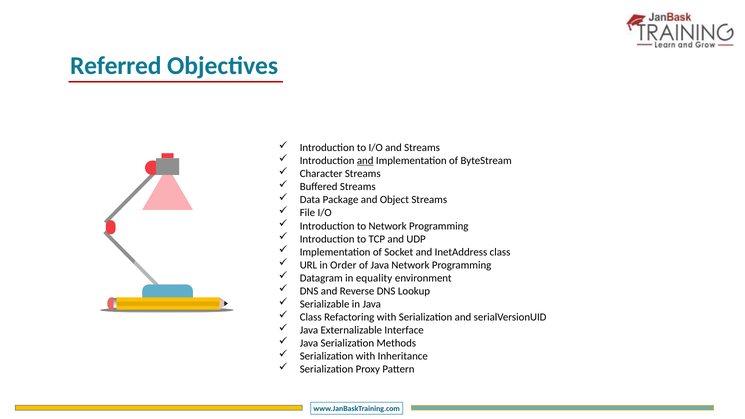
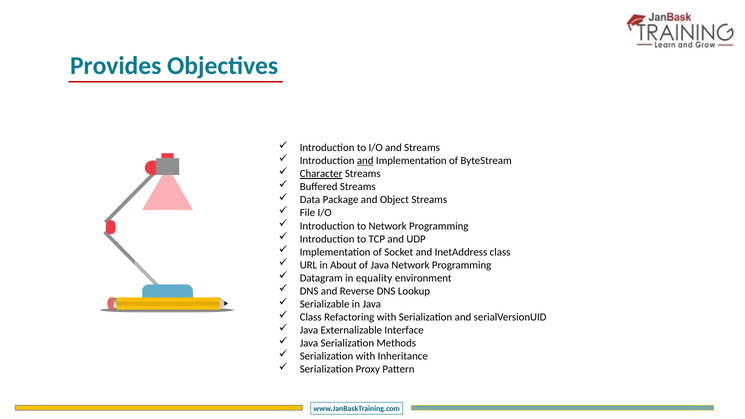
Referred: Referred -> Provides (116, 66)
Character underline: none -> present (321, 174)
Order: Order -> About (343, 265)
